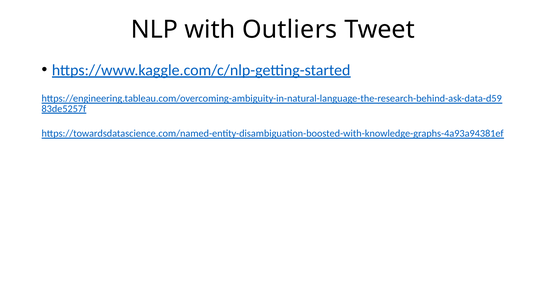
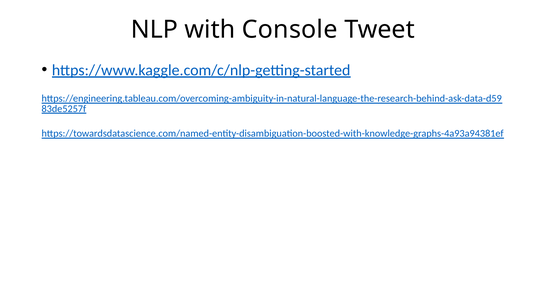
Outliers: Outliers -> Console (290, 30)
